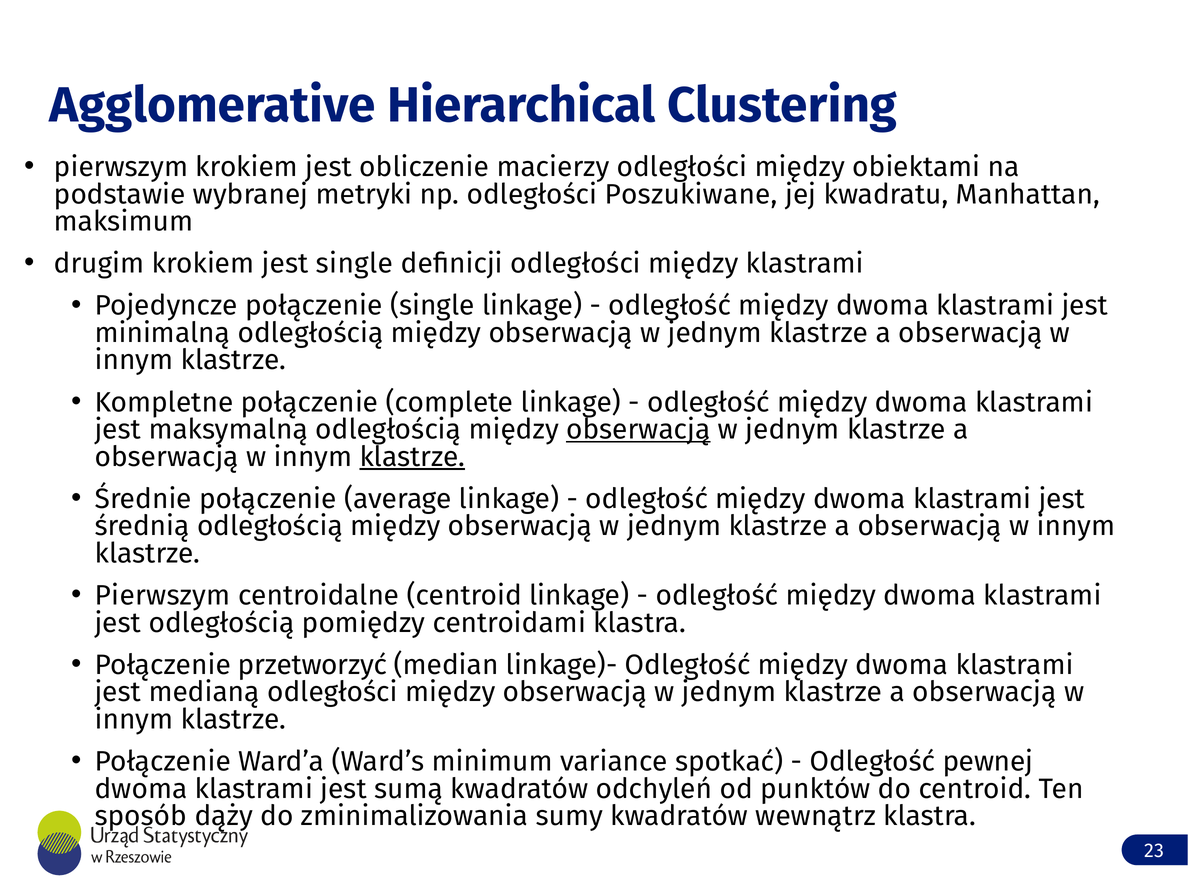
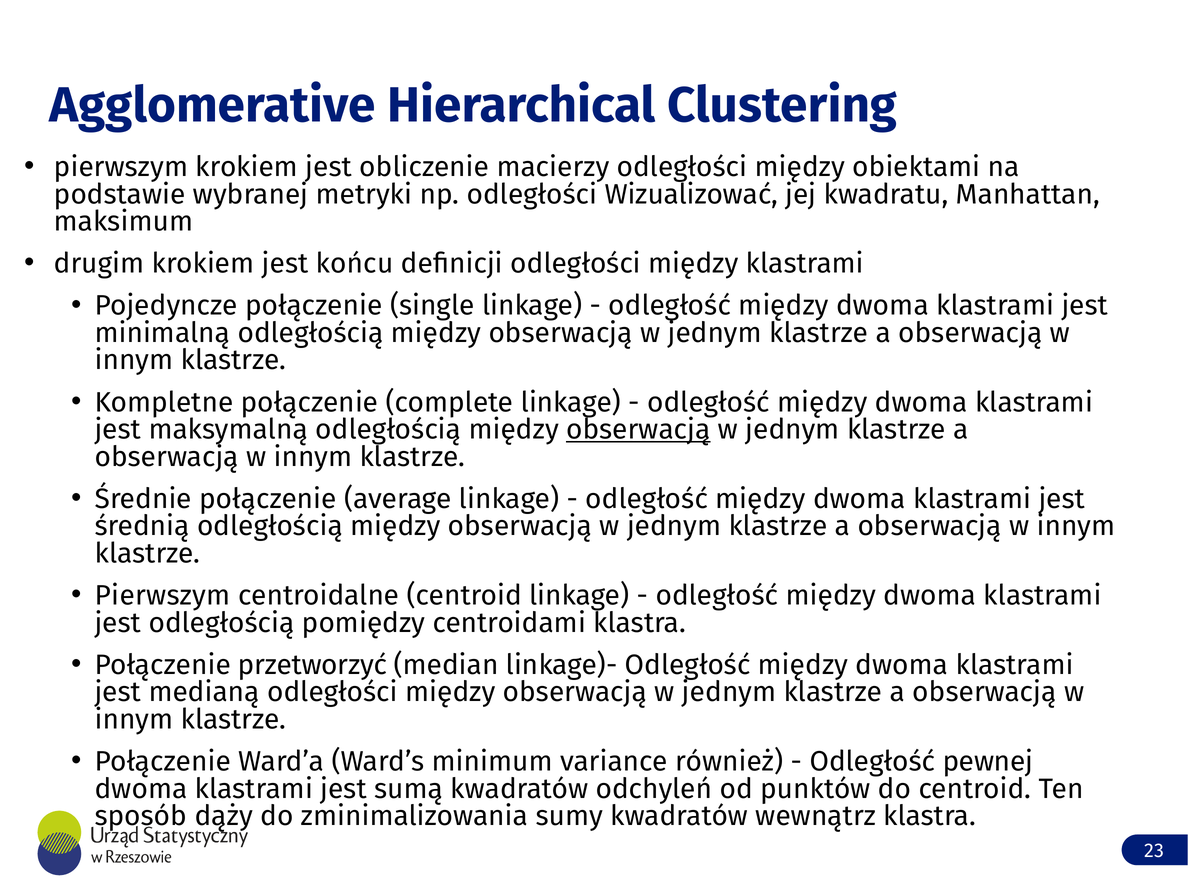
Poszukiwane: Poszukiwane -> Wizualizować (691, 194)
jest single: single -> końcu (355, 264)
klastrze underline: present -> none (412, 457)
spotkać: spotkać -> również (729, 762)
